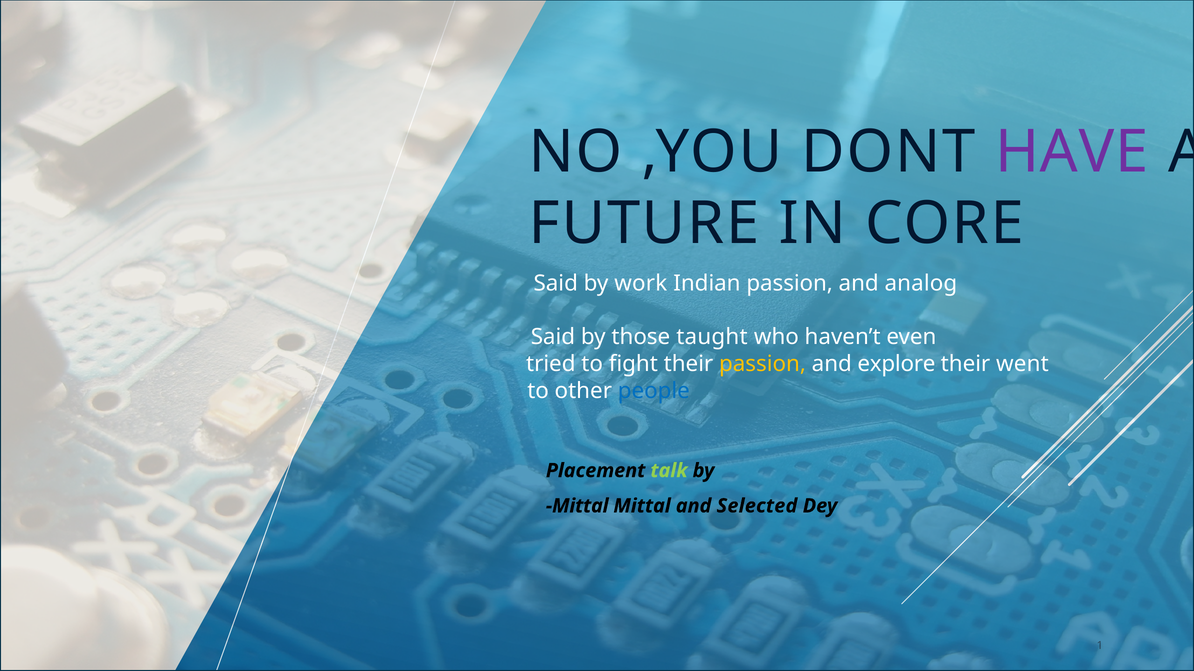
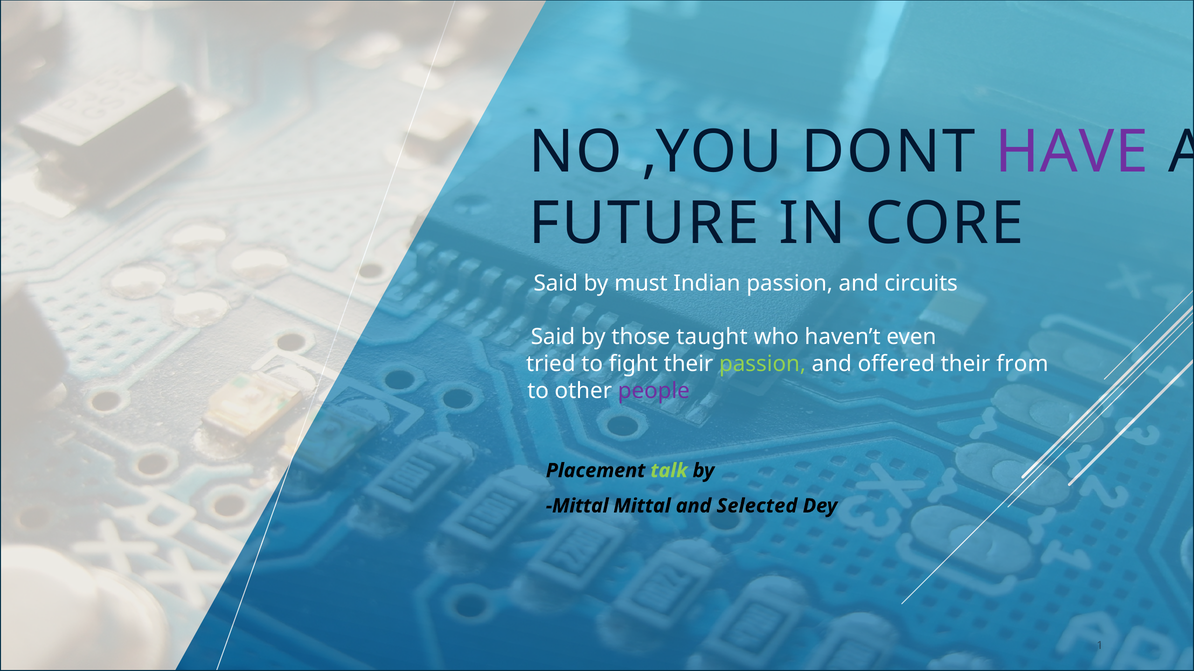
work: work -> must (641, 284)
analog: analog -> circuits (921, 284)
passion colour: yellow -> light green (762, 364)
explore: explore -> offered (896, 364)
went: went -> from (1022, 364)
people colour: blue -> purple (654, 391)
